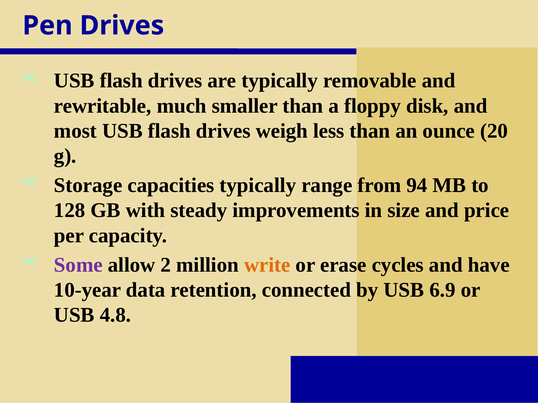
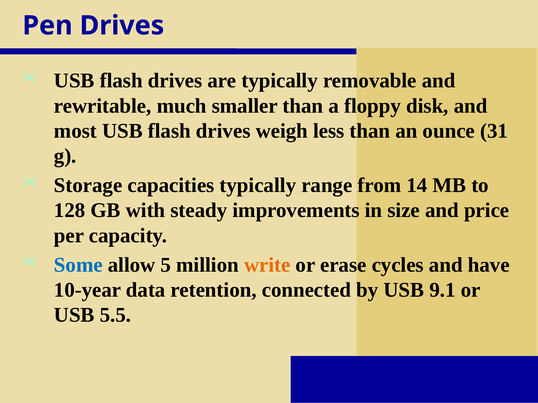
20: 20 -> 31 (494, 131)
94: 94 -> 14 (417, 186)
Some colour: purple -> blue (78, 265)
2: 2 -> 5 (166, 265)
6.9: 6.9 -> 9.1 (442, 290)
4.8: 4.8 -> 5.5 (115, 315)
